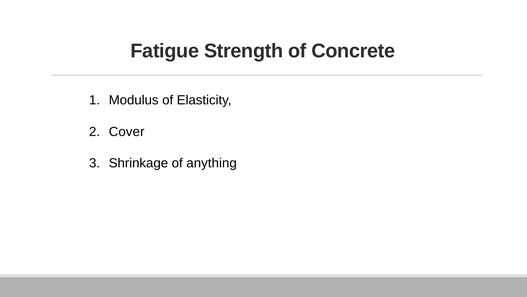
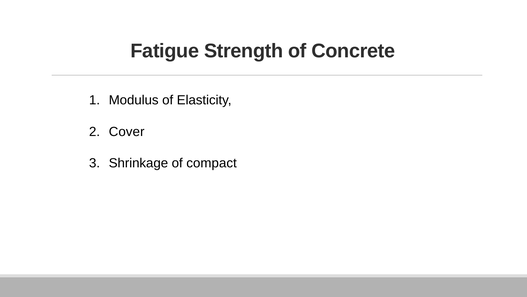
anything: anything -> compact (212, 163)
